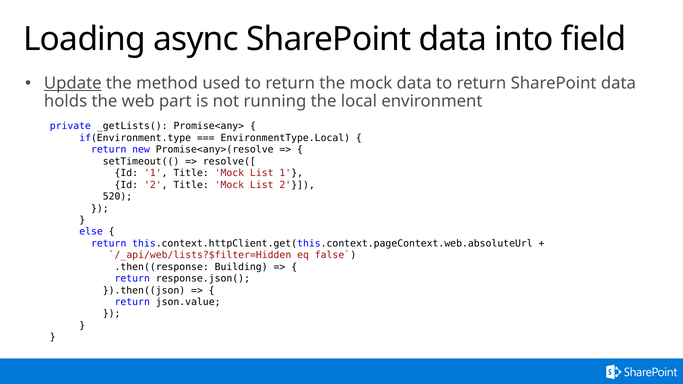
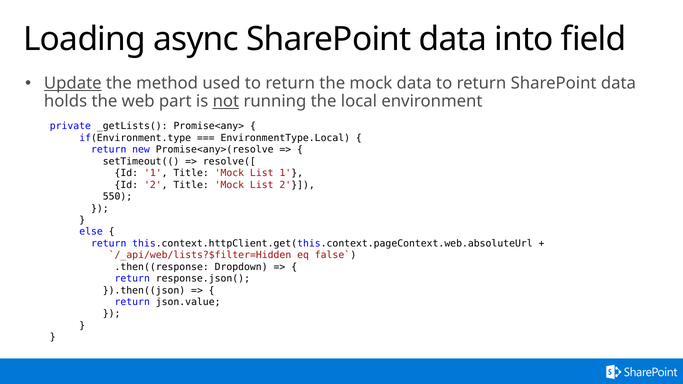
not underline: none -> present (226, 101)
520: 520 -> 550 (118, 197)
Building: Building -> Dropdown (241, 267)
